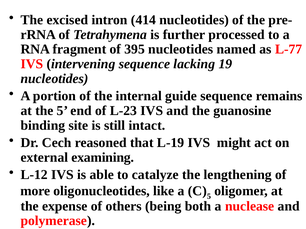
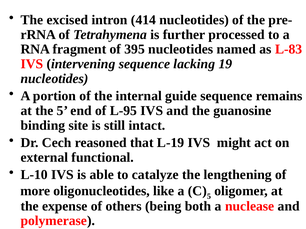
L-77: L-77 -> L-83 (289, 49)
L-23: L-23 -> L-95 (123, 111)
examining: examining -> functional (103, 158)
L-12: L-12 -> L-10 (34, 175)
